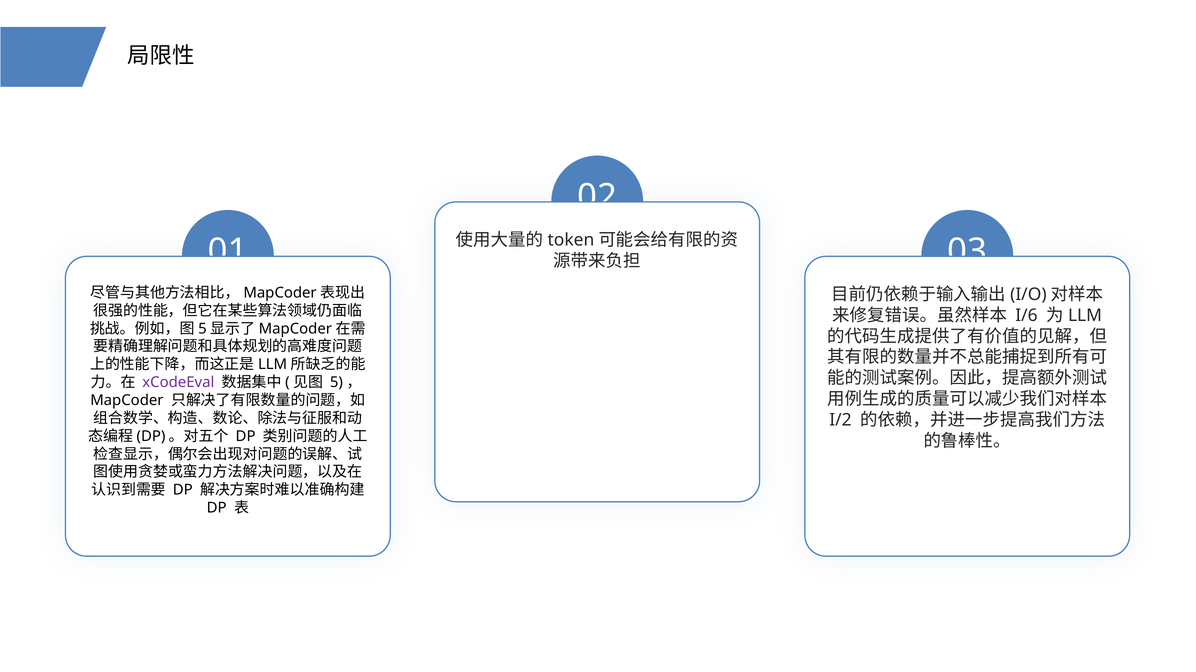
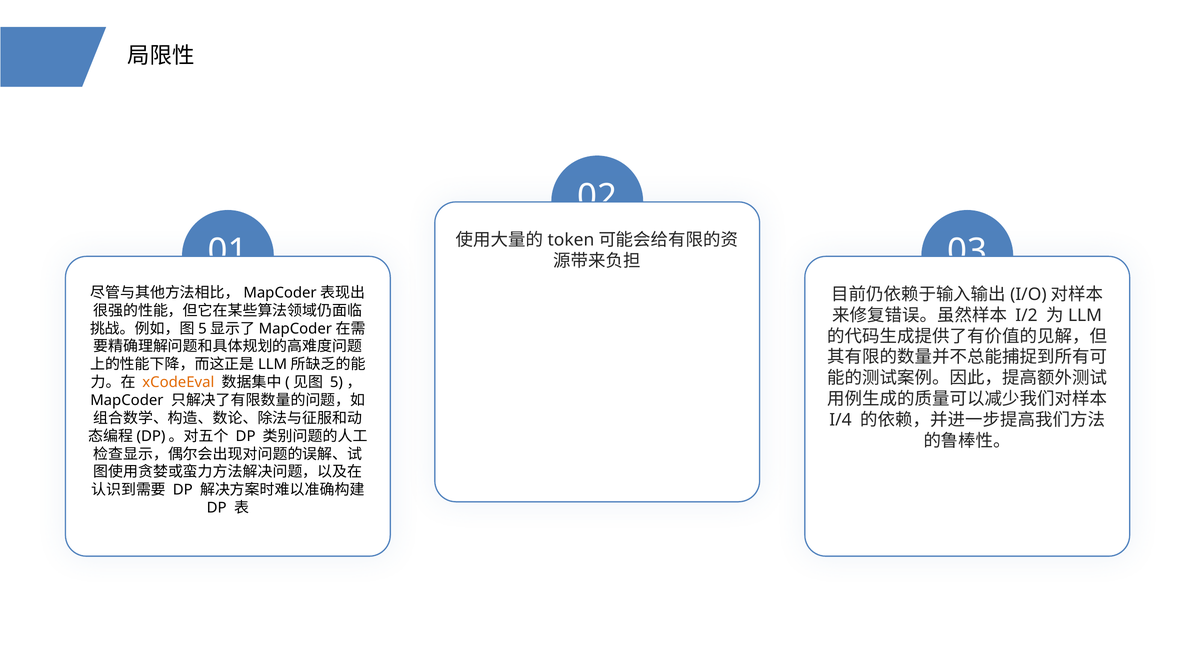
I/6: I/6 -> I/2 (1026, 316)
xCodeEval colour: purple -> orange (178, 383)
I/2: I/2 -> I/4 (840, 420)
